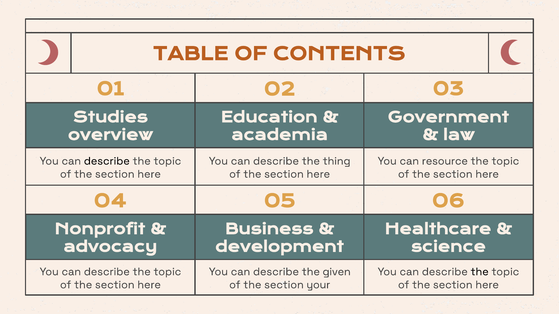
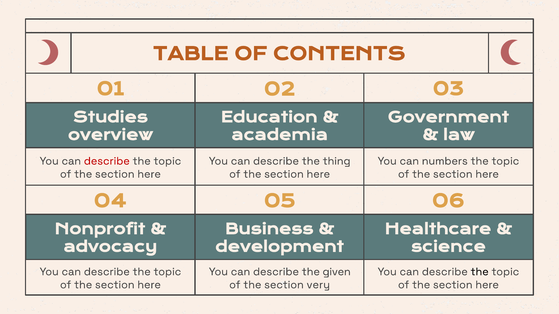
describe colour: black -> red (107, 161)
resource: resource -> numbers (445, 161)
your: your -> very (318, 285)
